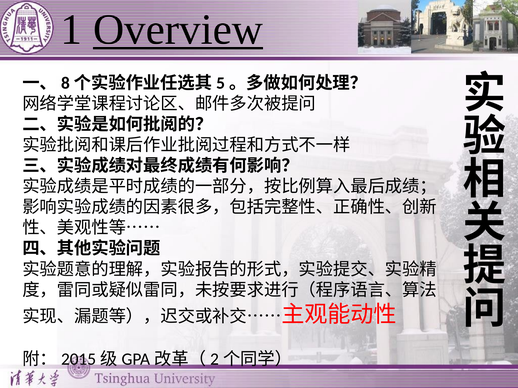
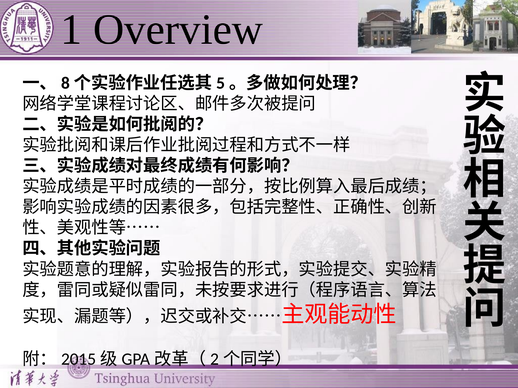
Overview underline: present -> none (178, 30)
